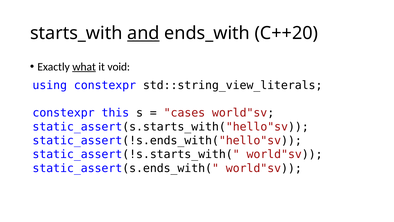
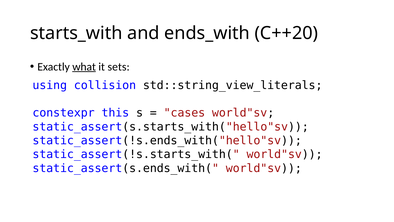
and underline: present -> none (143, 33)
void: void -> sets (119, 67)
using constexpr: constexpr -> collision (105, 85)
